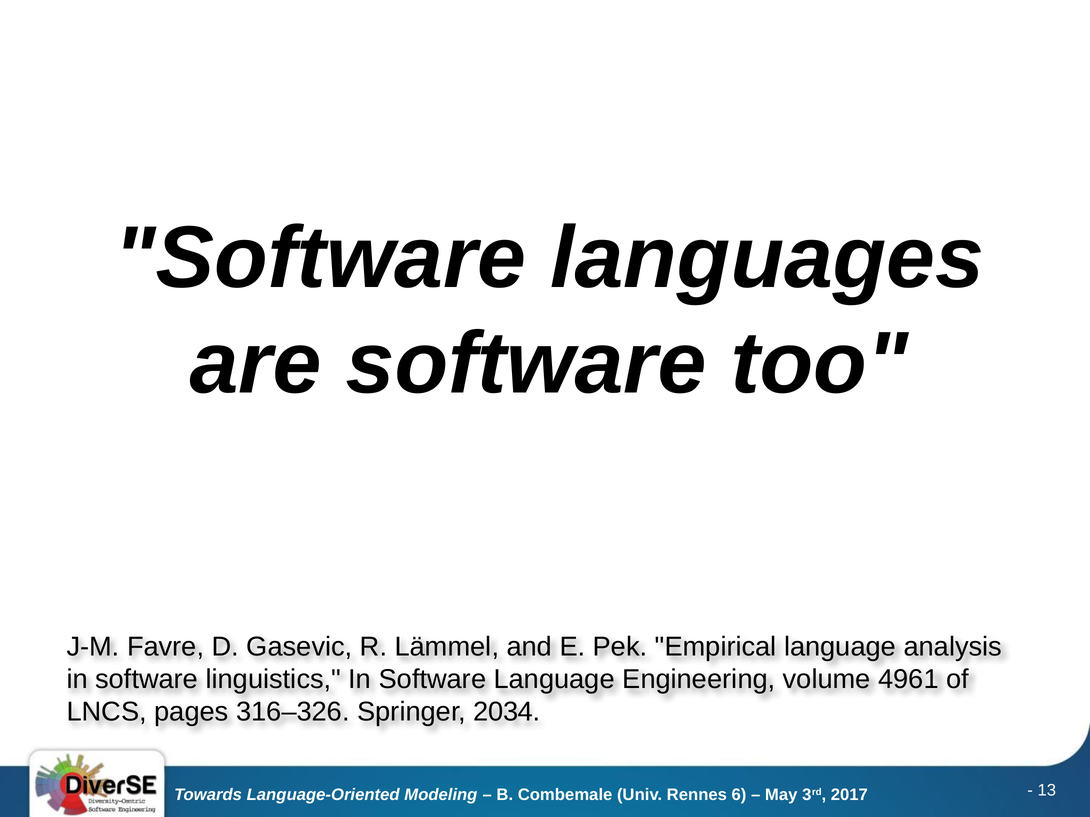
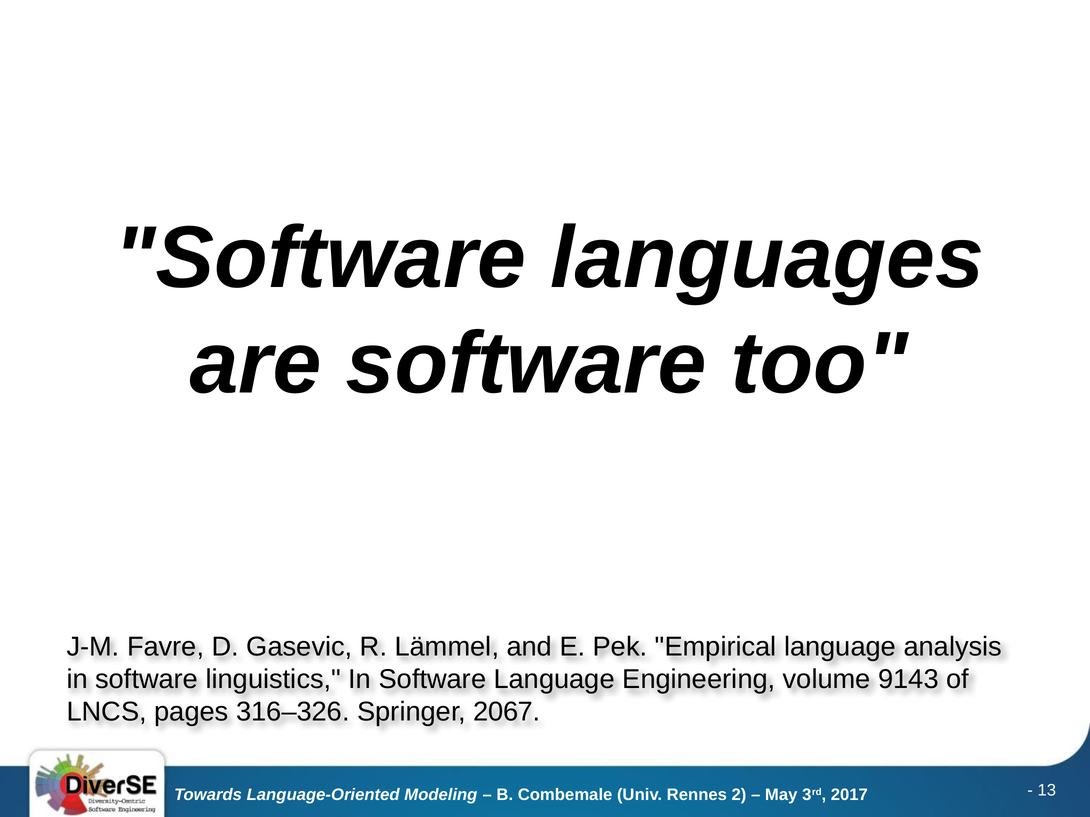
4961: 4961 -> 9143 (908, 680)
2034: 2034 -> 2067 (507, 712)
6: 6 -> 2 (739, 795)
